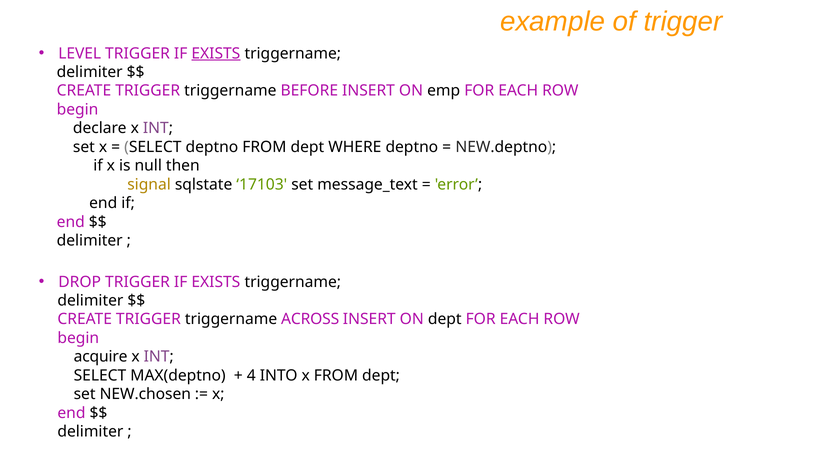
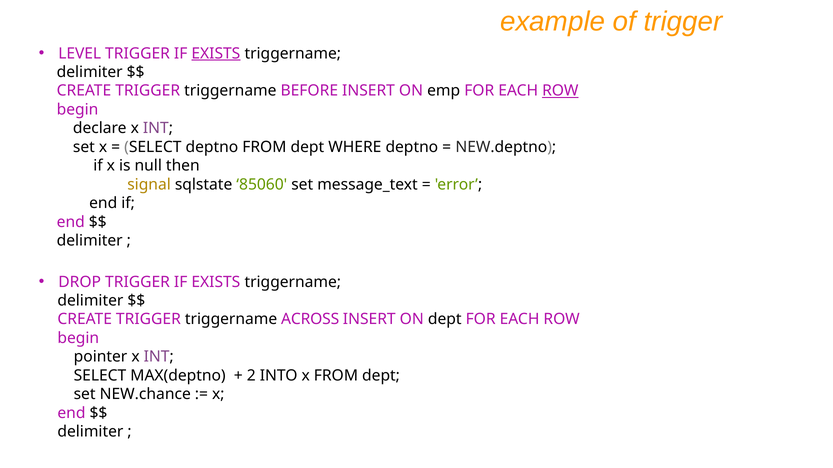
ROW underline: none -> present (560, 91)
17103: 17103 -> 85060 (262, 185)
acquire: acquire -> pointer (101, 357)
4: 4 -> 2 (251, 376)
NEW.chosen: NEW.chosen -> NEW.chance (145, 395)
